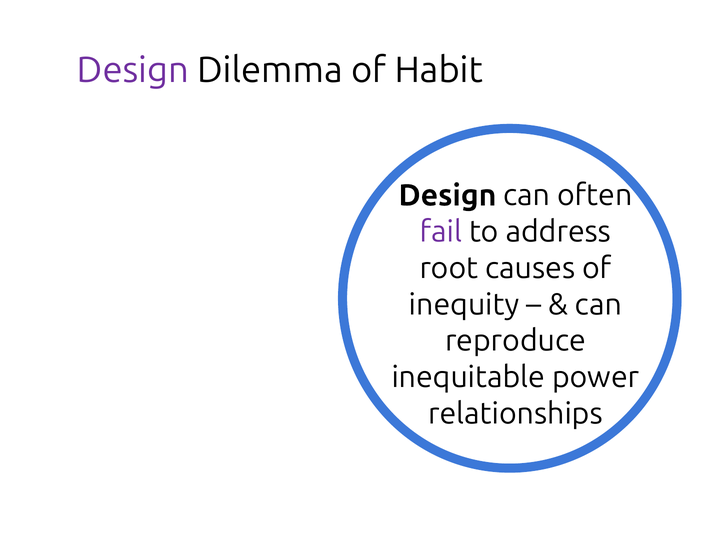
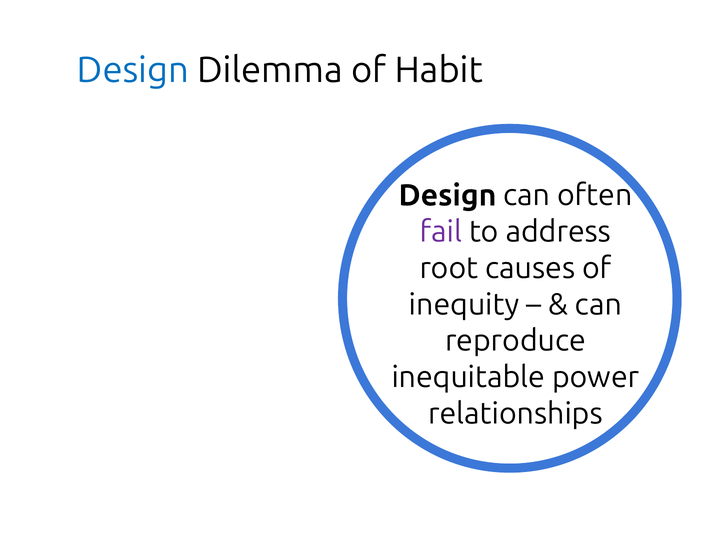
Design colour: purple -> blue (133, 70)
